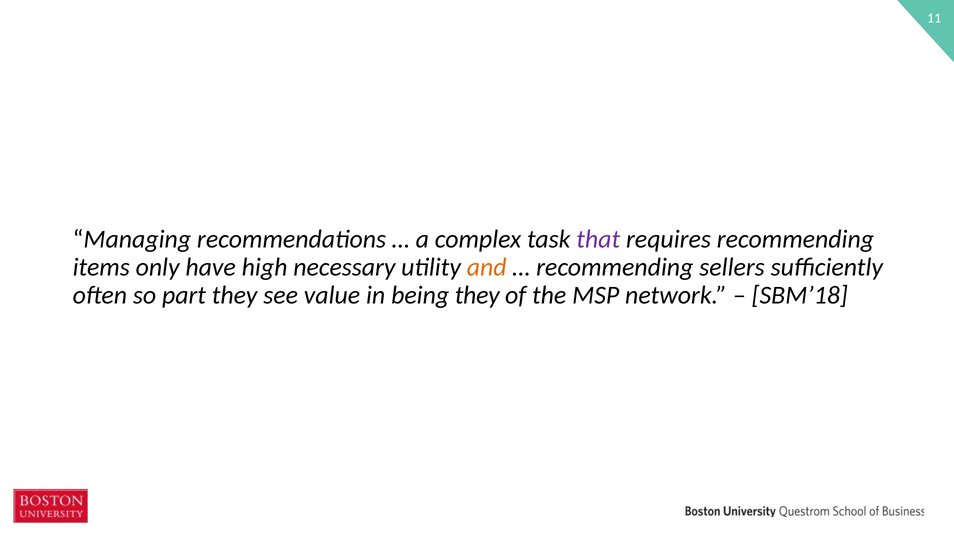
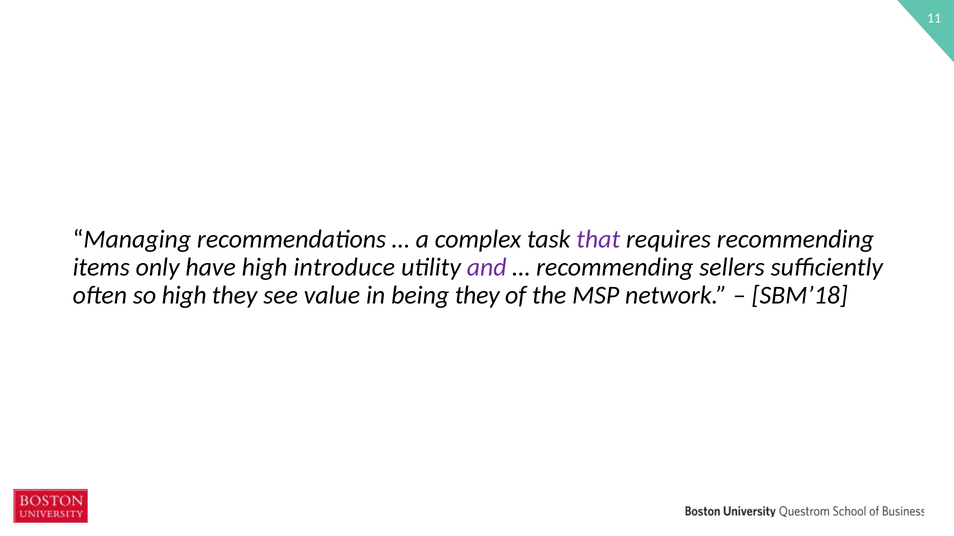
necessary: necessary -> introduce (344, 268)
and colour: orange -> purple (487, 268)
so part: part -> high (184, 296)
